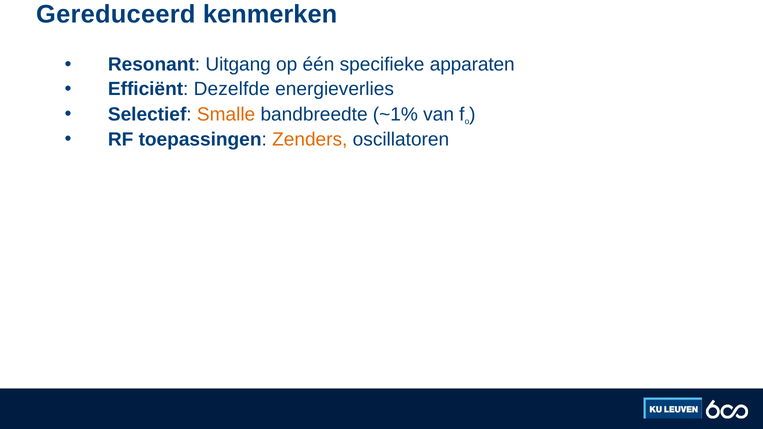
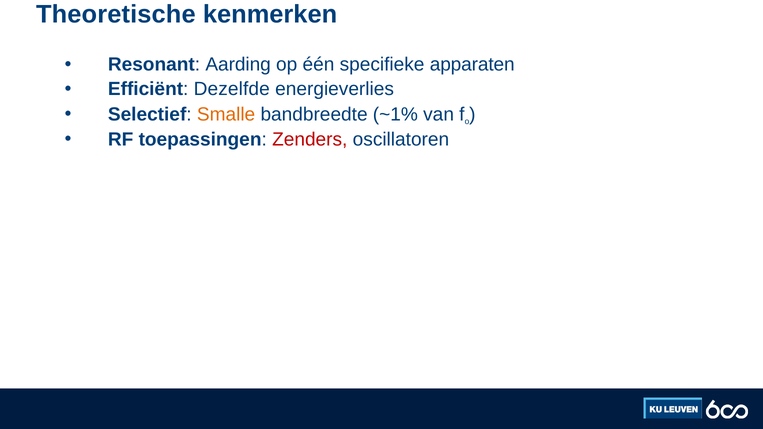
Gereduceerd: Gereduceerd -> Theoretische (116, 15)
Uitgang: Uitgang -> Aarding (238, 65)
Zenders colour: orange -> red (310, 139)
